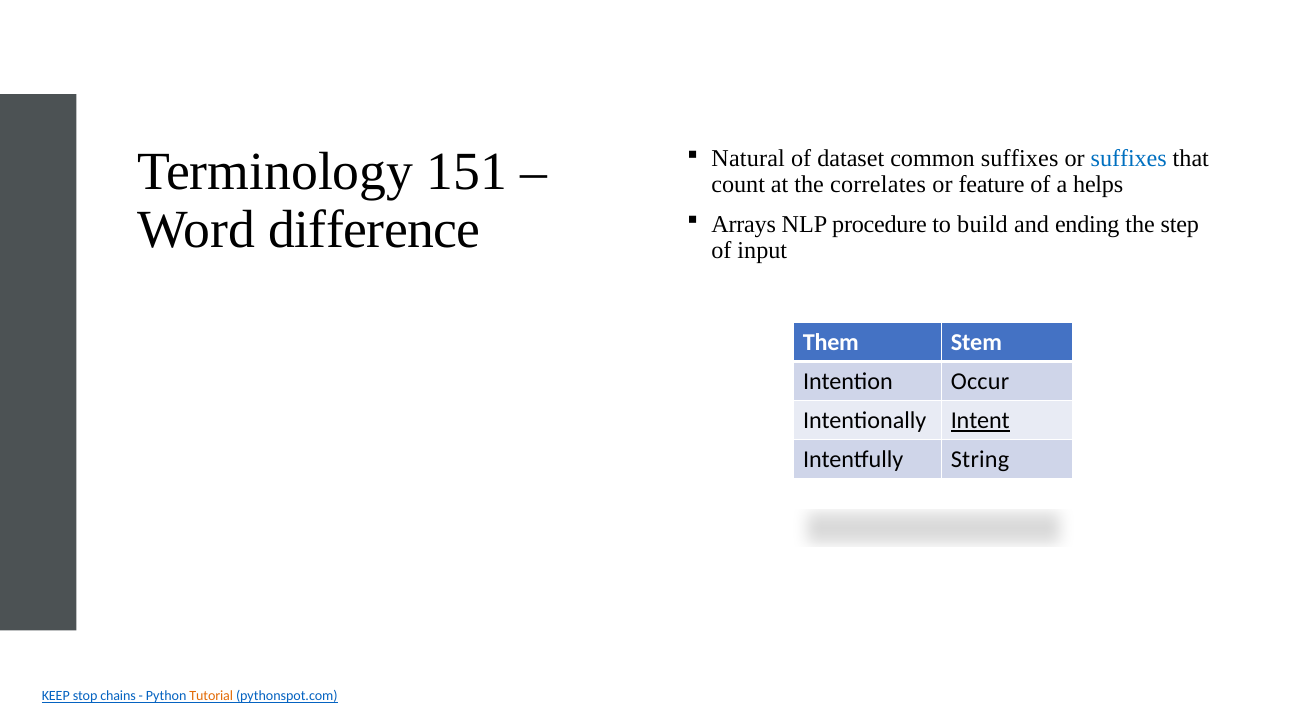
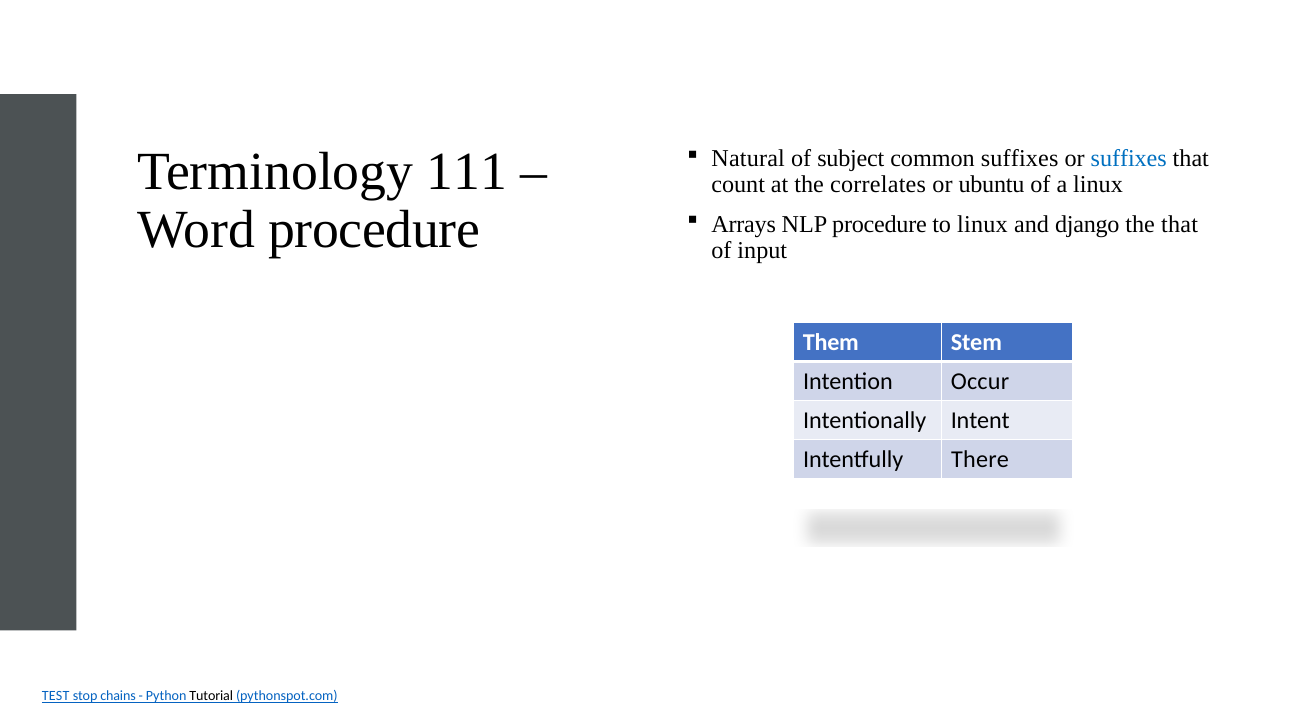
dataset: dataset -> subject (851, 159)
151: 151 -> 111 (467, 171)
feature: feature -> ubuntu (992, 185)
a helps: helps -> linux (1098, 185)
Word difference: difference -> procedure (374, 229)
to build: build -> linux (982, 224)
ending: ending -> django (1087, 224)
the step: step -> that (1180, 224)
Intent underline: present -> none (980, 420)
String: String -> There (980, 460)
KEEP: KEEP -> TEST (56, 696)
Tutorial colour: orange -> black (211, 696)
